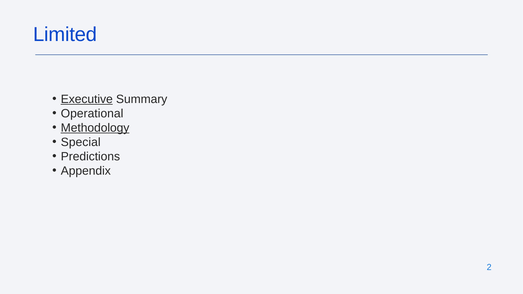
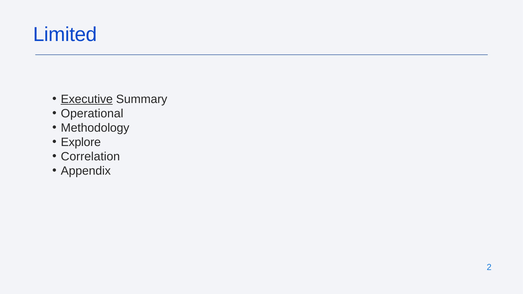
Methodology underline: present -> none (95, 128)
Special: Special -> Explore (81, 142)
Predictions: Predictions -> Correlation (90, 157)
